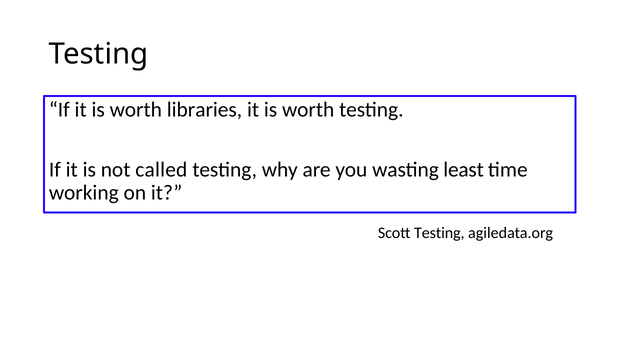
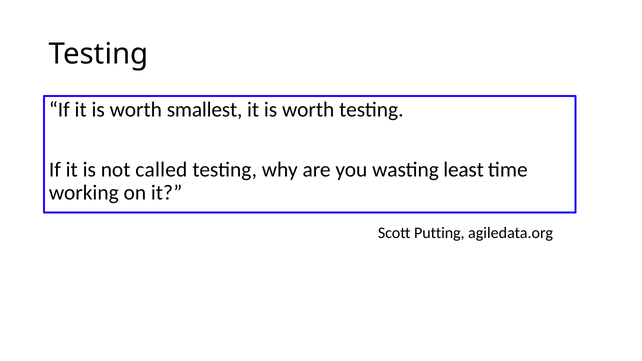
libraries: libraries -> smallest (205, 110)
Scott Testing: Testing -> Putting (439, 233)
